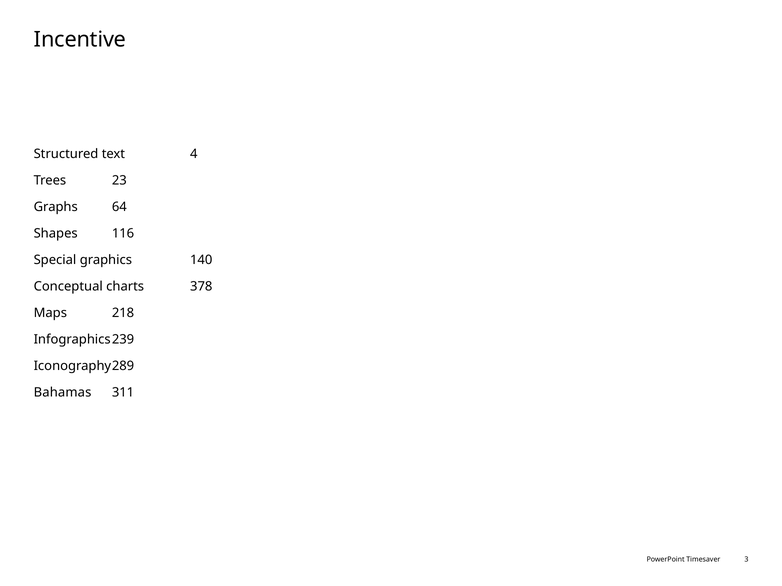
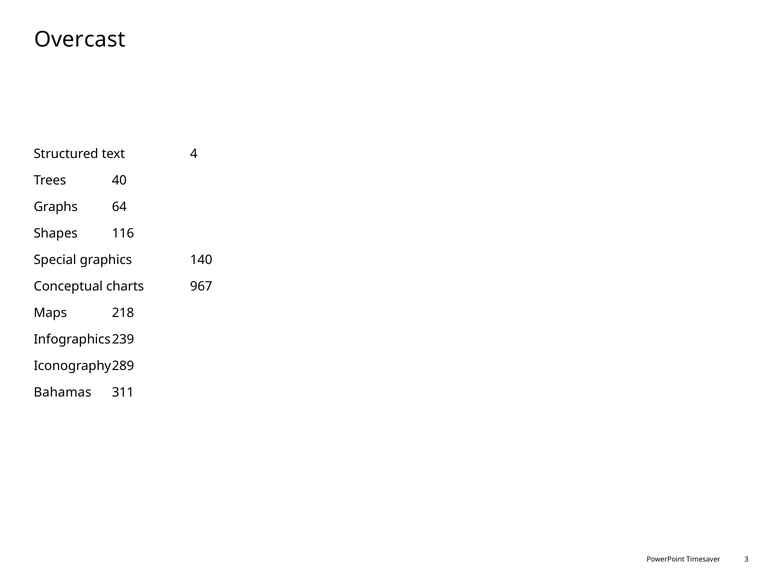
Incentive: Incentive -> Overcast (80, 40)
23: 23 -> 40 (119, 181)
378: 378 -> 967 (201, 287)
